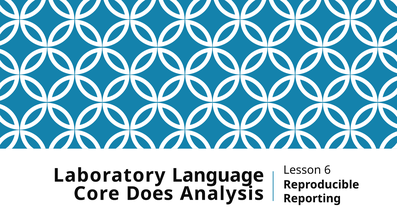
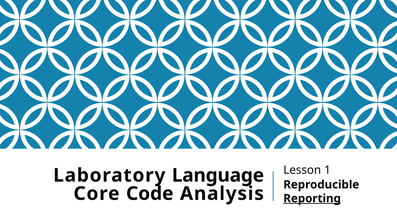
6: 6 -> 1 (327, 170)
Does: Does -> Code (150, 194)
Reporting underline: none -> present (312, 199)
